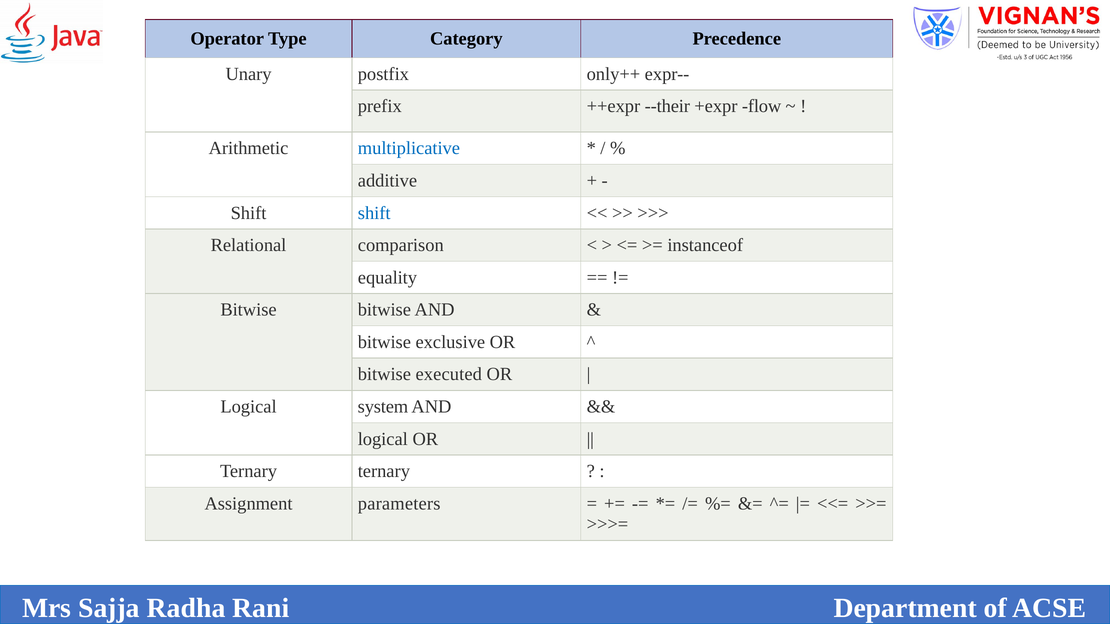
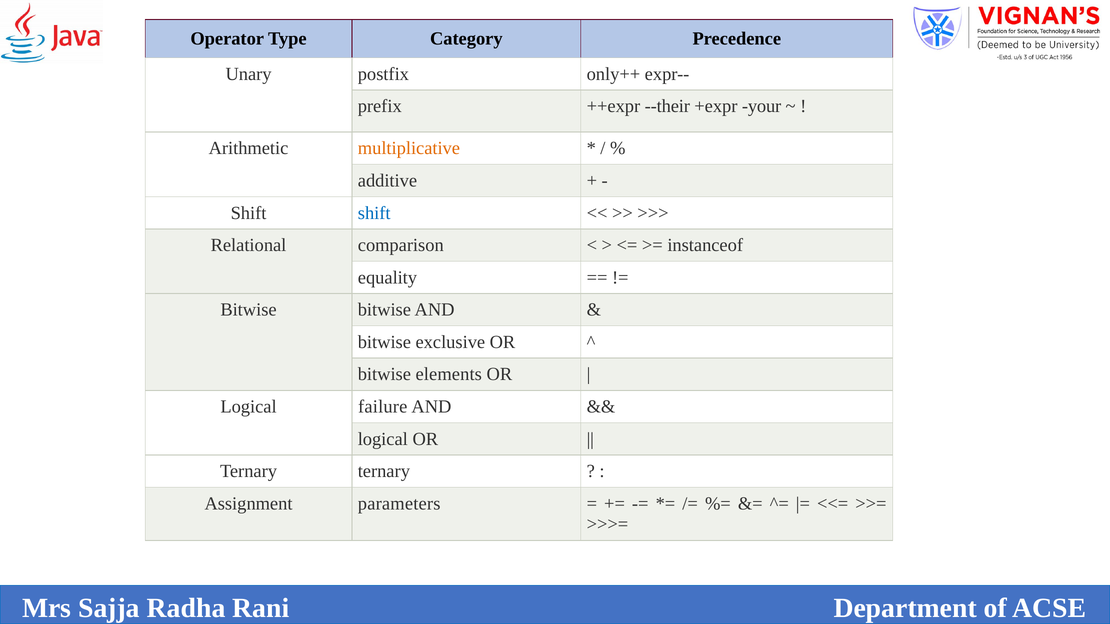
flow: flow -> your (762, 106)
multiplicative colour: blue -> orange (409, 148)
executed: executed -> elements (449, 375)
system: system -> failure (383, 407)
